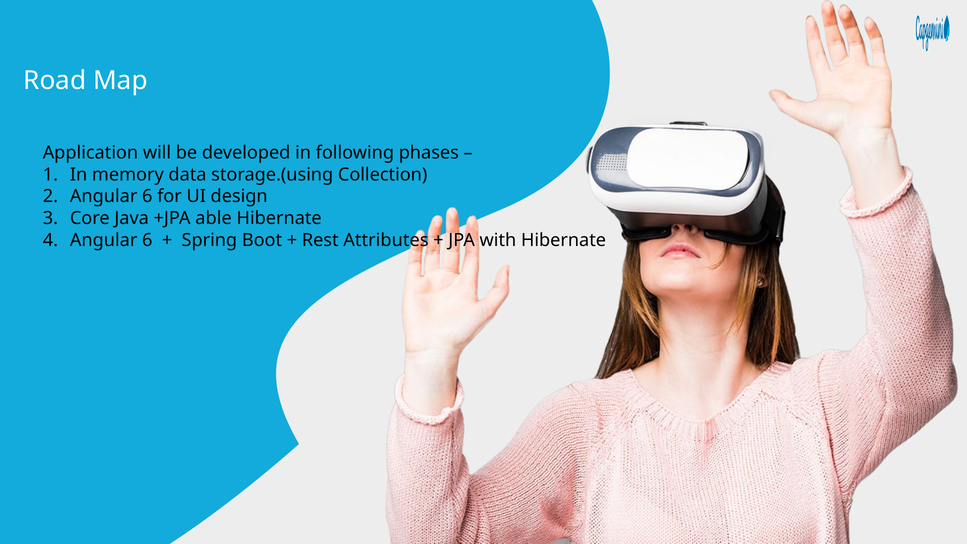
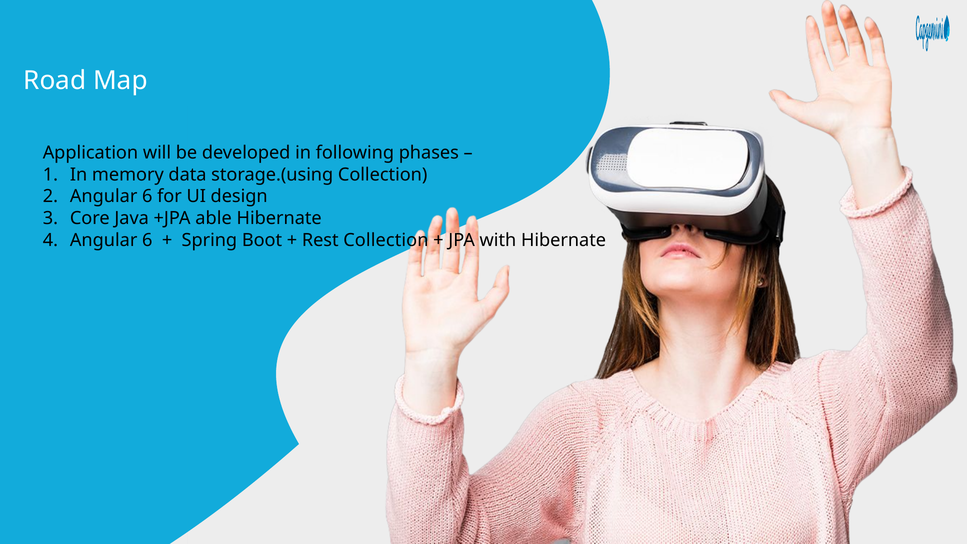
Rest Attributes: Attributes -> Collection (386, 240)
